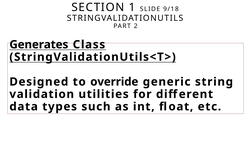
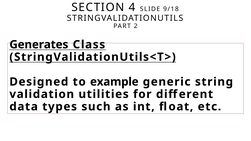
1: 1 -> 4 (132, 7)
override: override -> example (114, 82)
